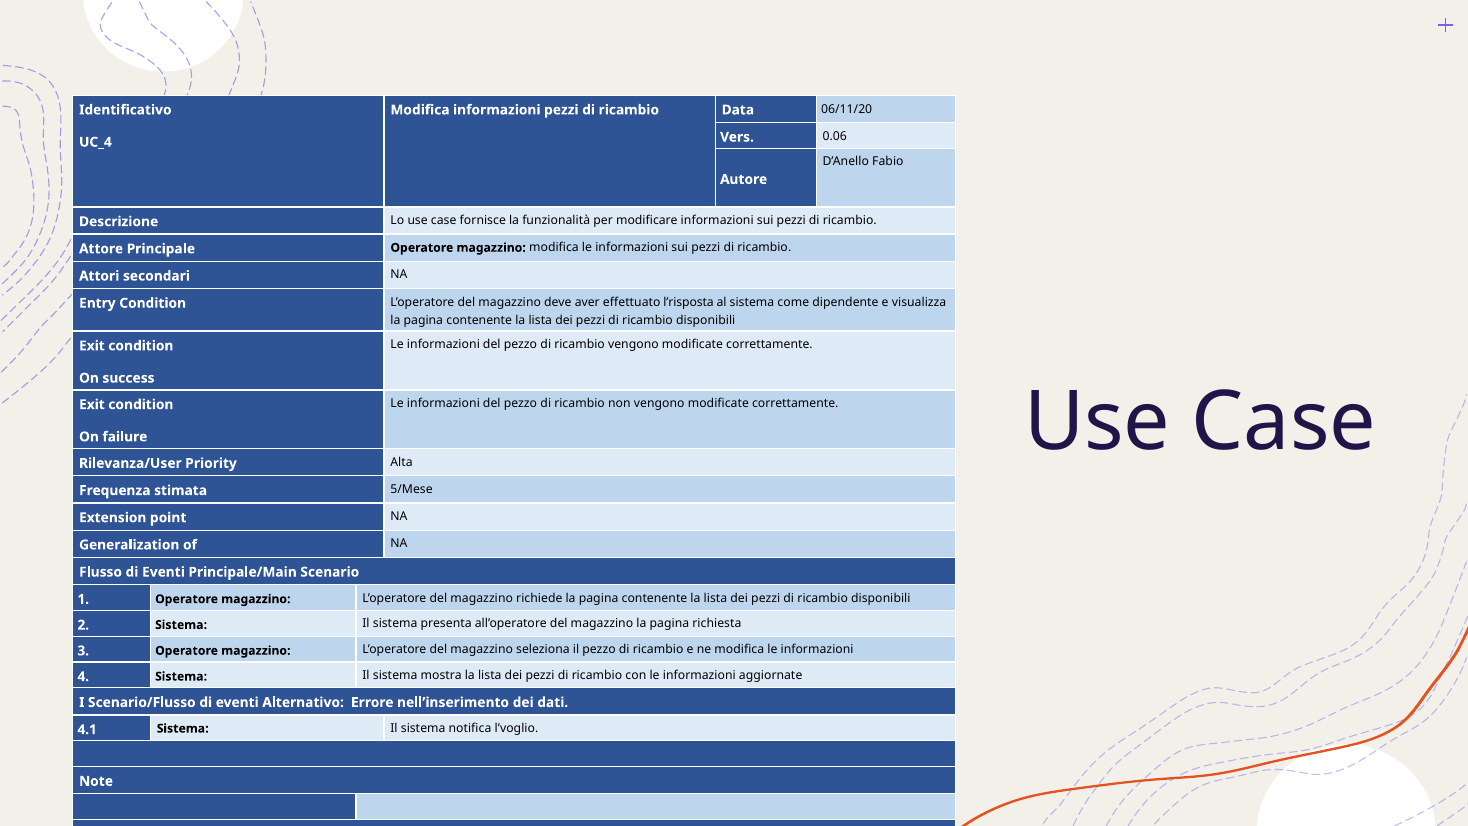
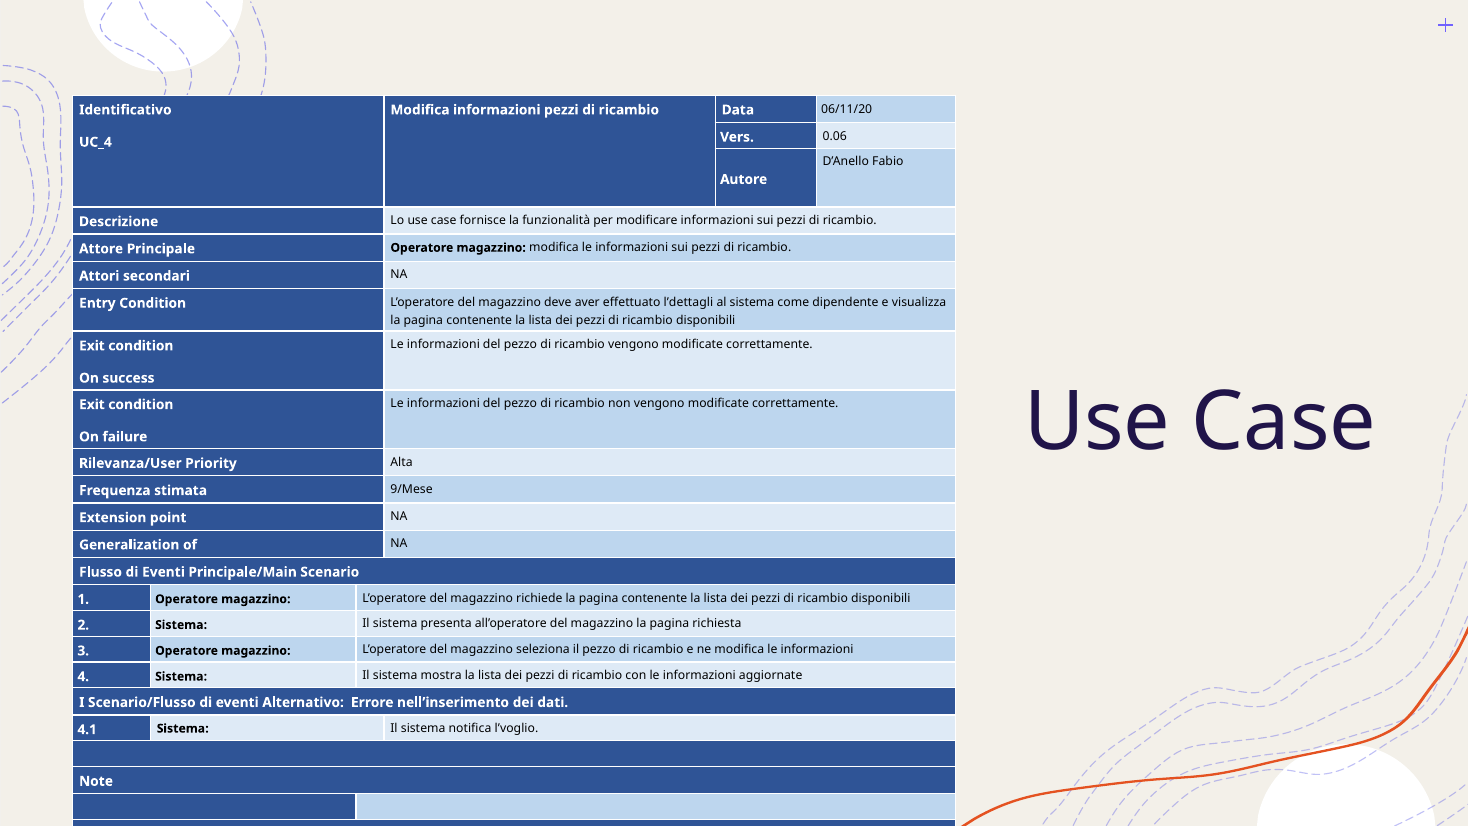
l’risposta: l’risposta -> l’dettagli (688, 302)
5/Mese: 5/Mese -> 9/Mese (412, 489)
